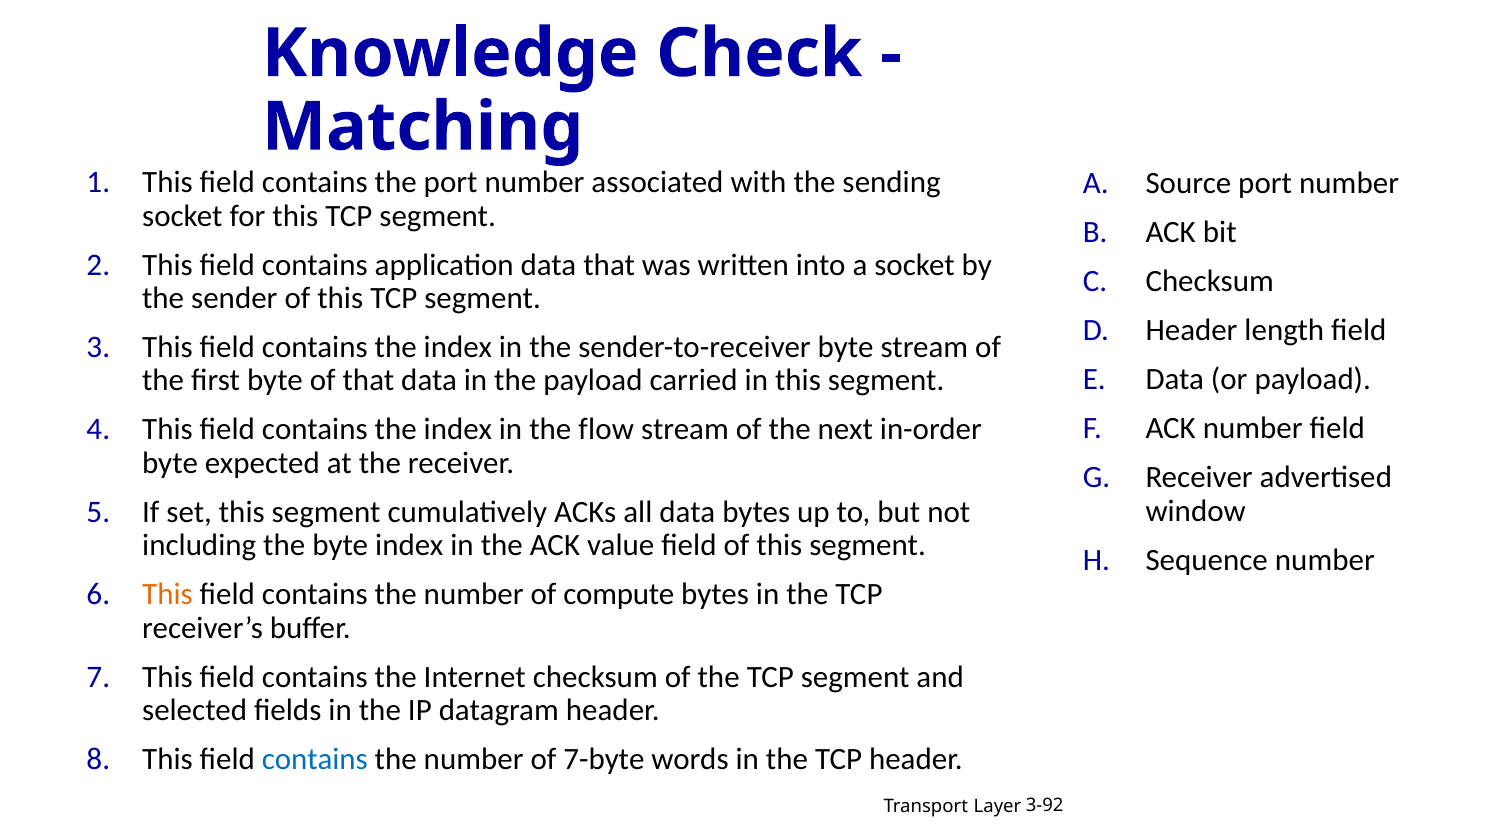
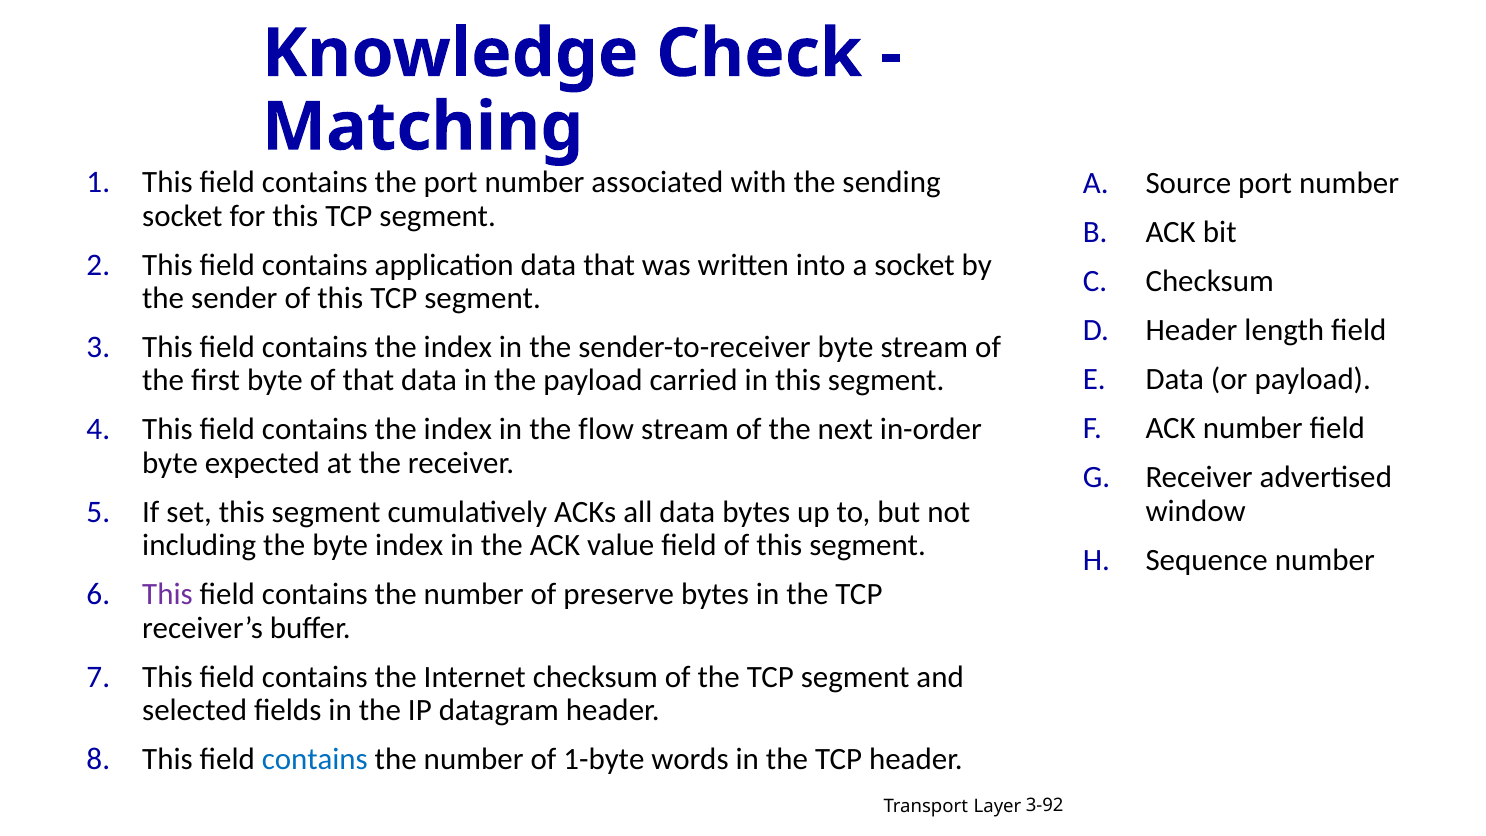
This colour: orange -> purple (167, 594)
compute: compute -> preserve (619, 594)
7-byte: 7-byte -> 1-byte (604, 759)
